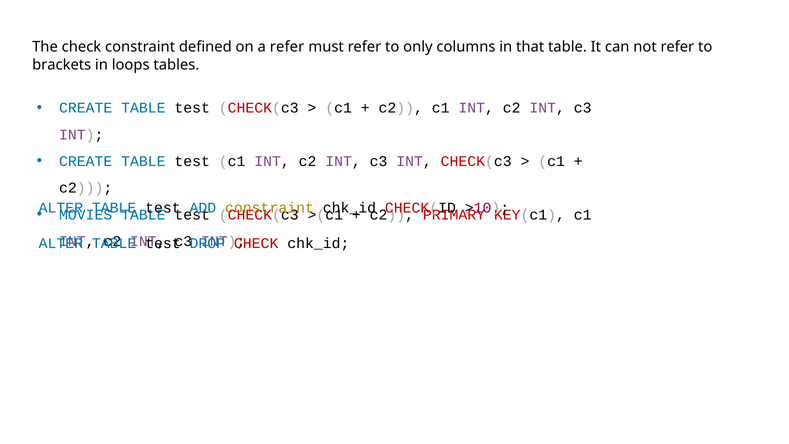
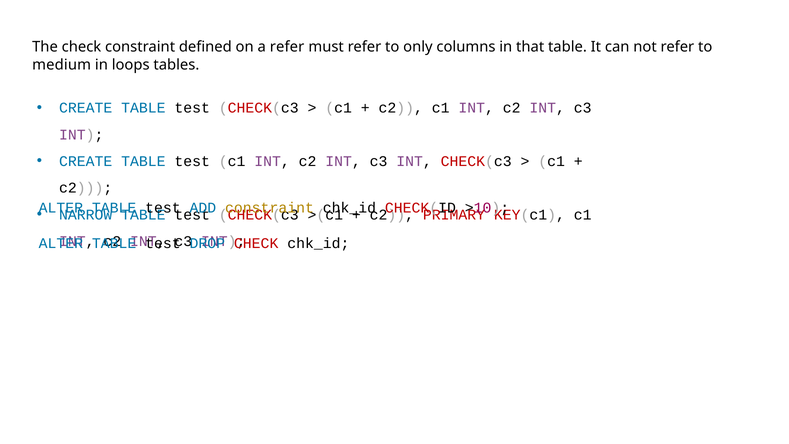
brackets: brackets -> medium (62, 65)
MOVIES: MOVIES -> NARROW (86, 215)
